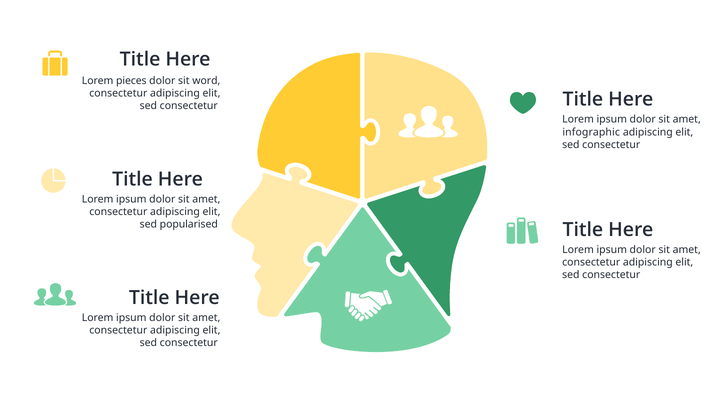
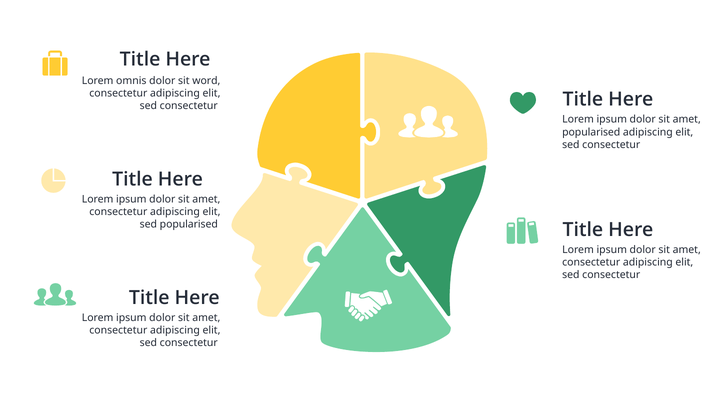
pieces: pieces -> omnis (131, 81)
infographic: infographic -> popularised (591, 132)
